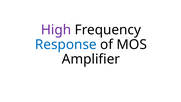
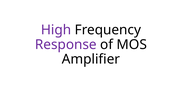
Response colour: blue -> purple (66, 44)
